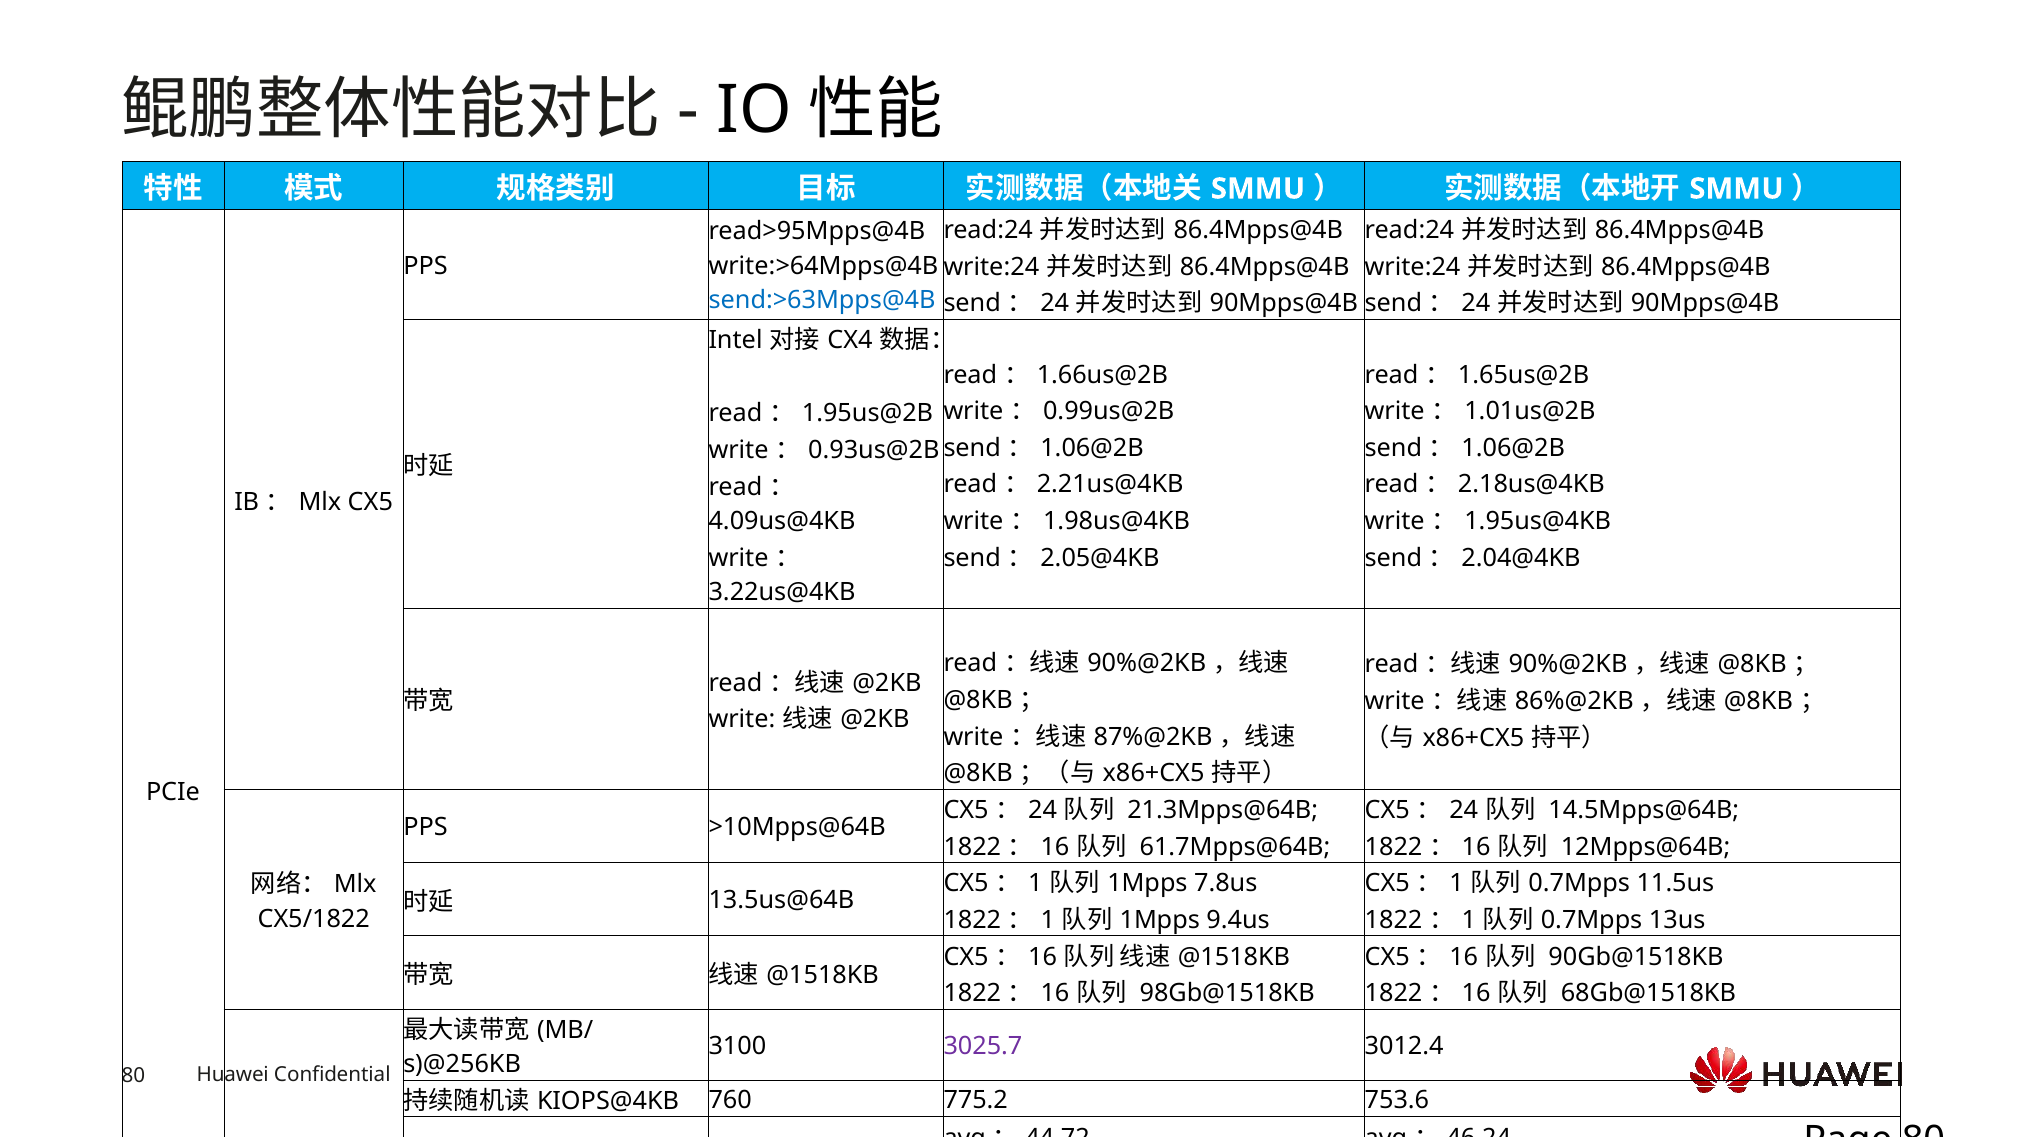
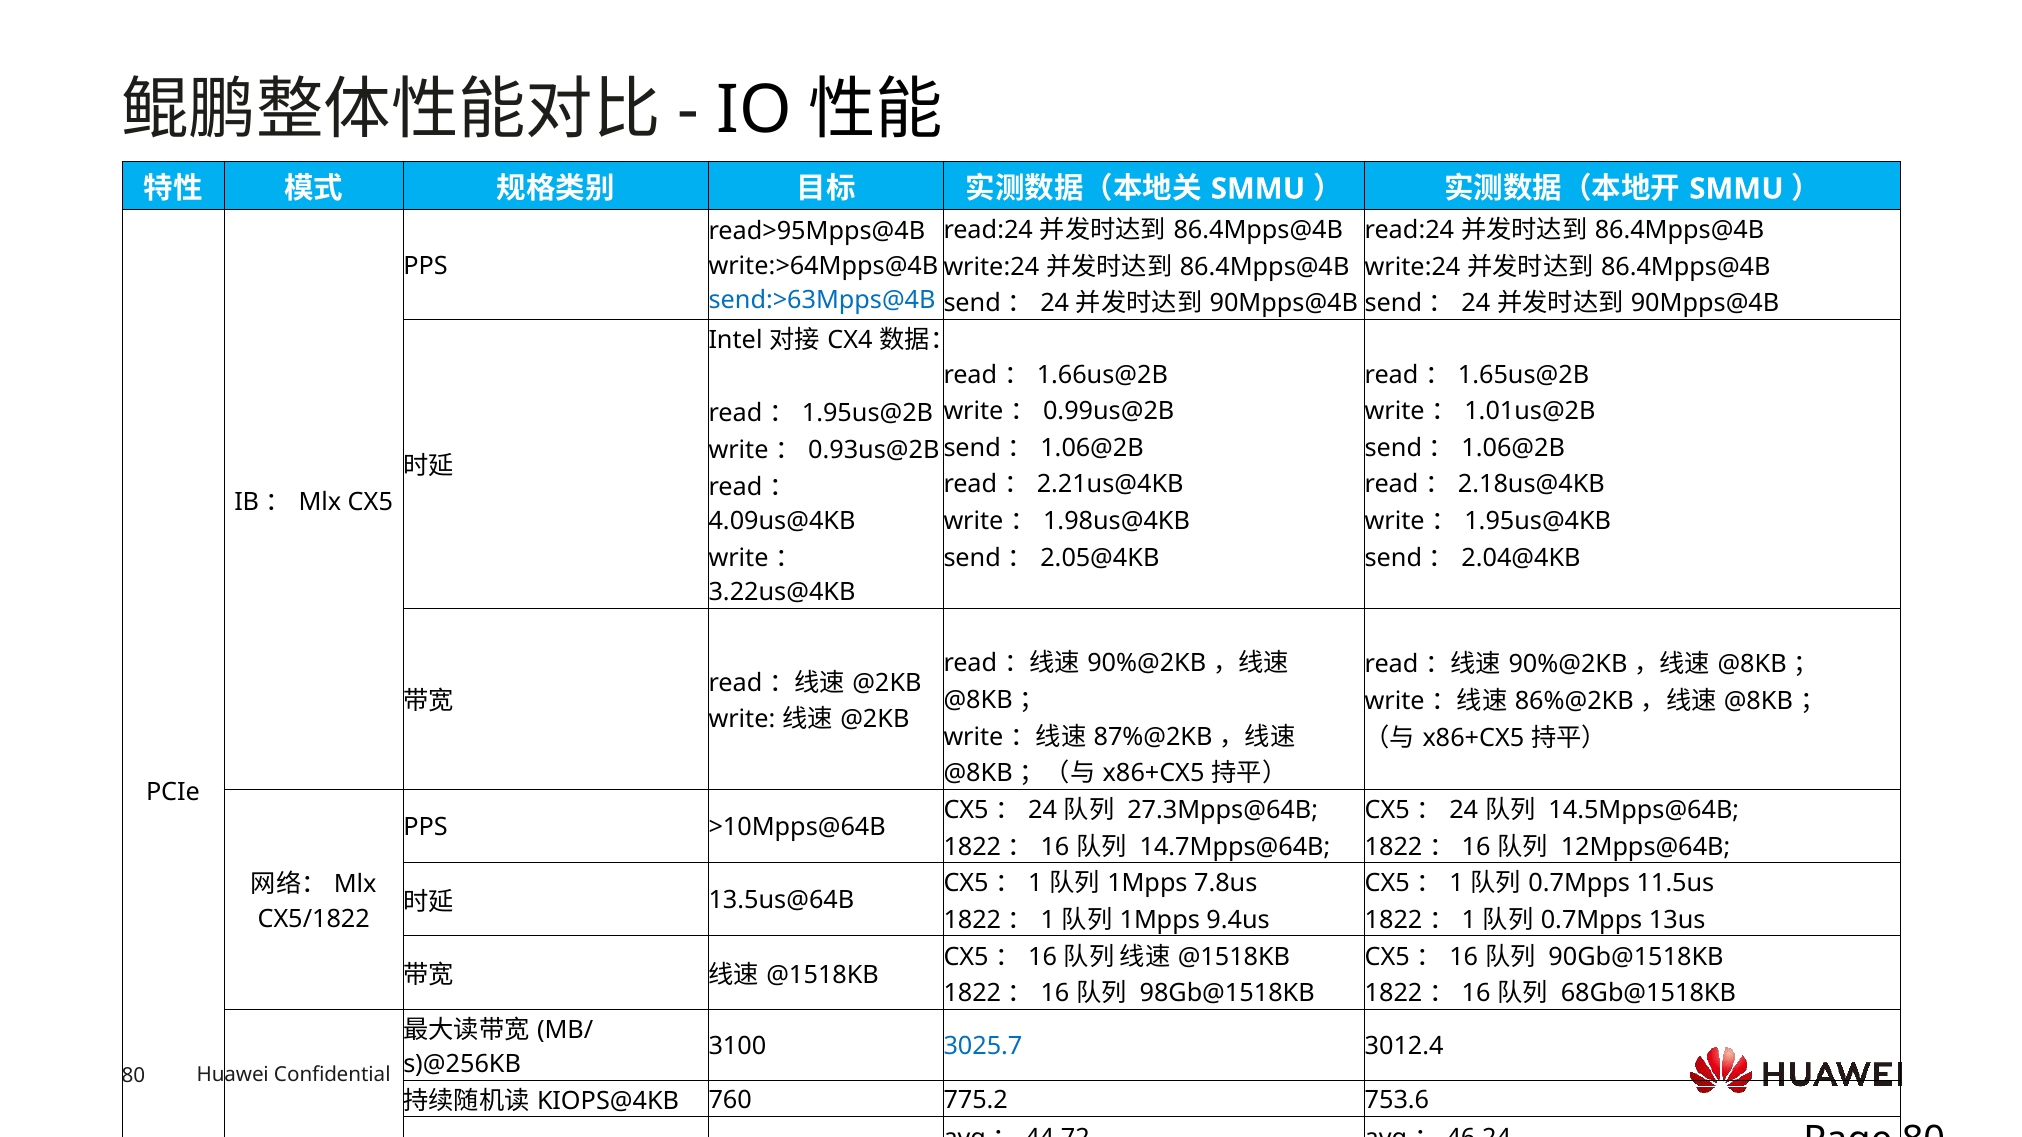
21.3Mpps@64B: 21.3Mpps@64B -> 27.3Mpps@64B (1223, 810)
61.7Mpps@64B: 61.7Mpps@64B -> 14.7Mpps@64B (1235, 847)
3025.7 colour: purple -> blue (983, 1047)
